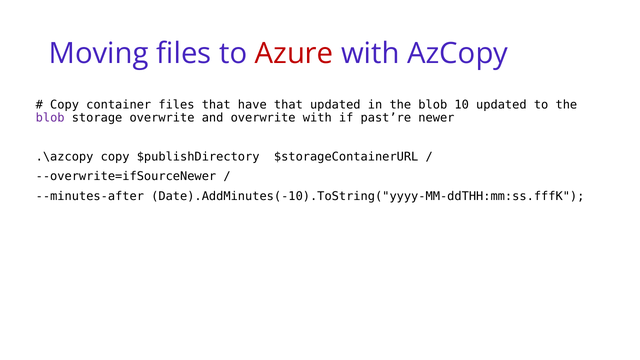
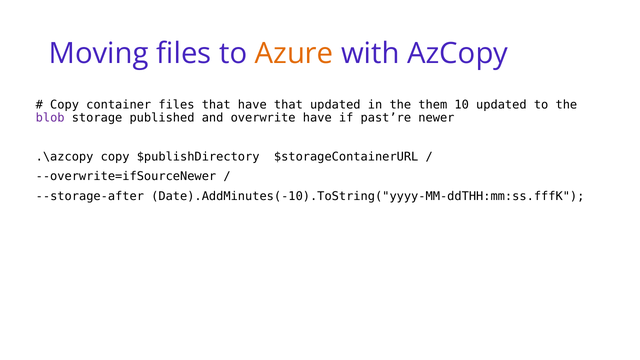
Azure colour: red -> orange (294, 54)
in the blob: blob -> them (433, 105)
storage overwrite: overwrite -> published (162, 118)
overwrite with: with -> have (317, 118)
--minutes-after: --minutes-after -> --storage-after (90, 196)
